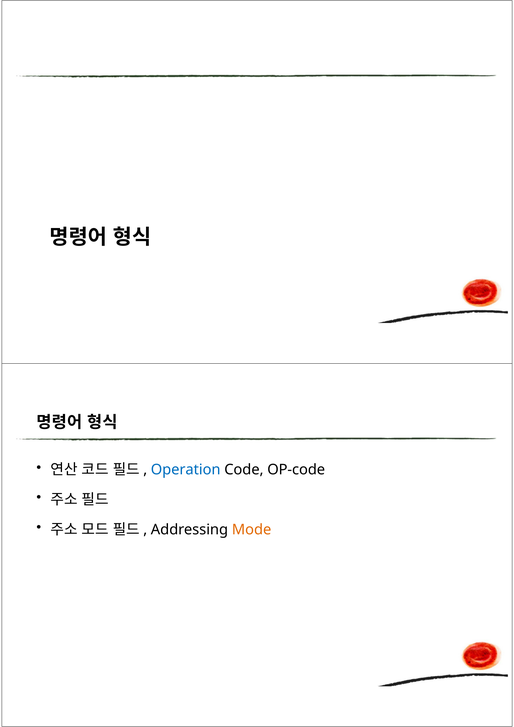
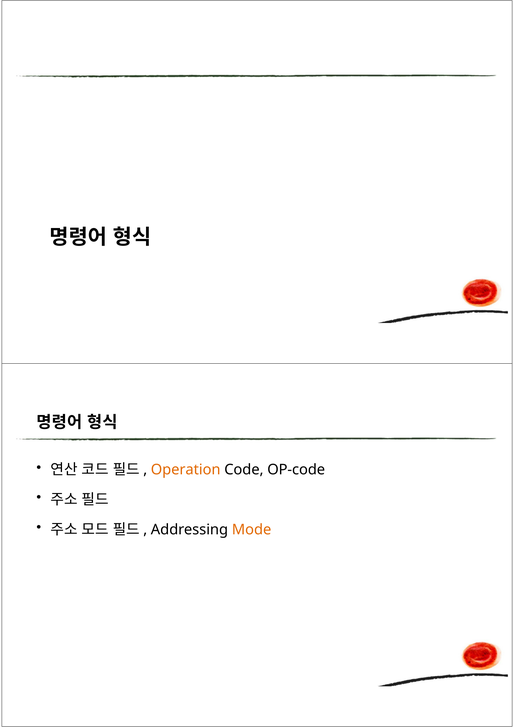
Operation colour: blue -> orange (186, 470)
